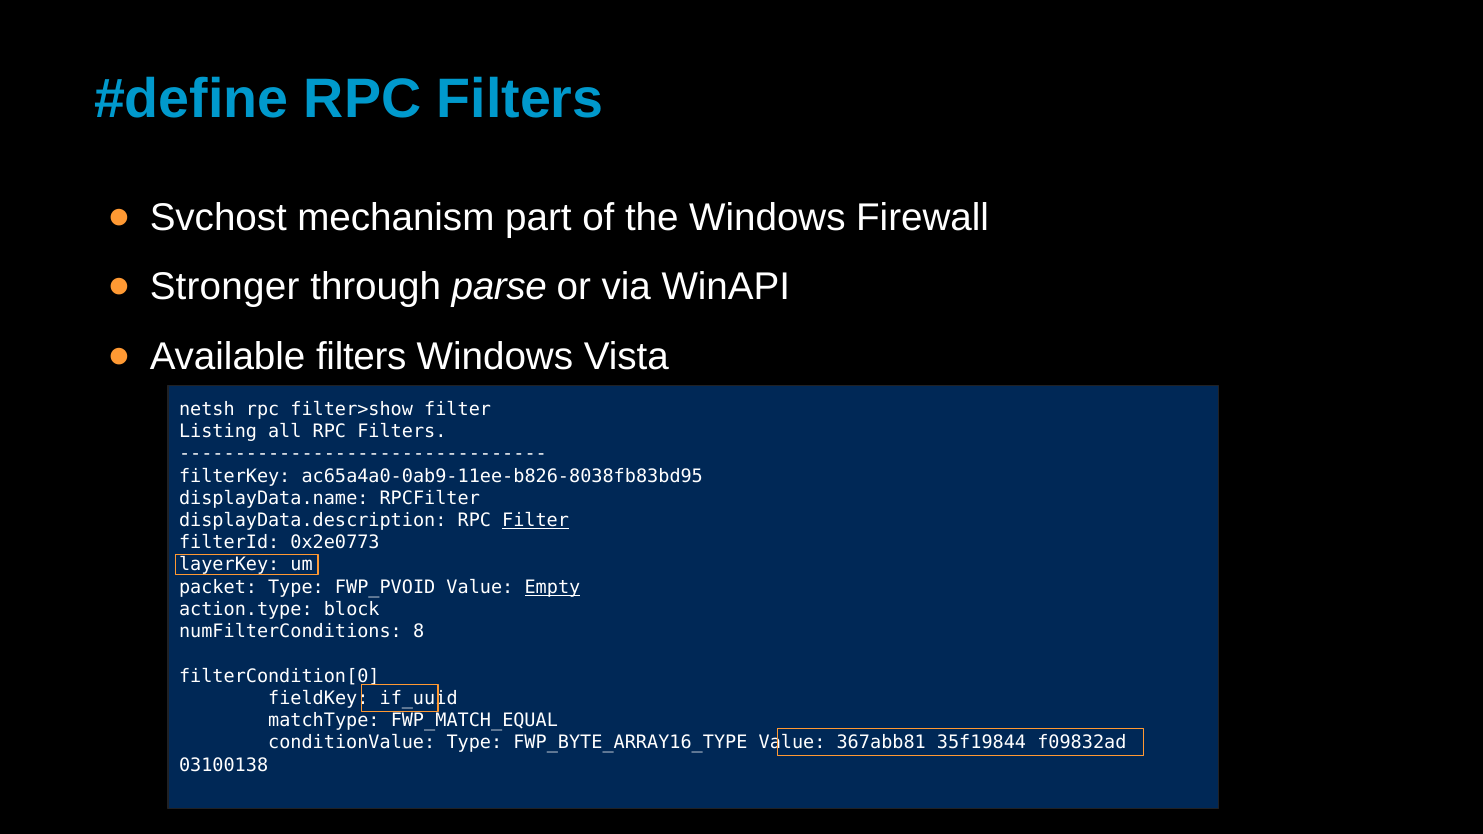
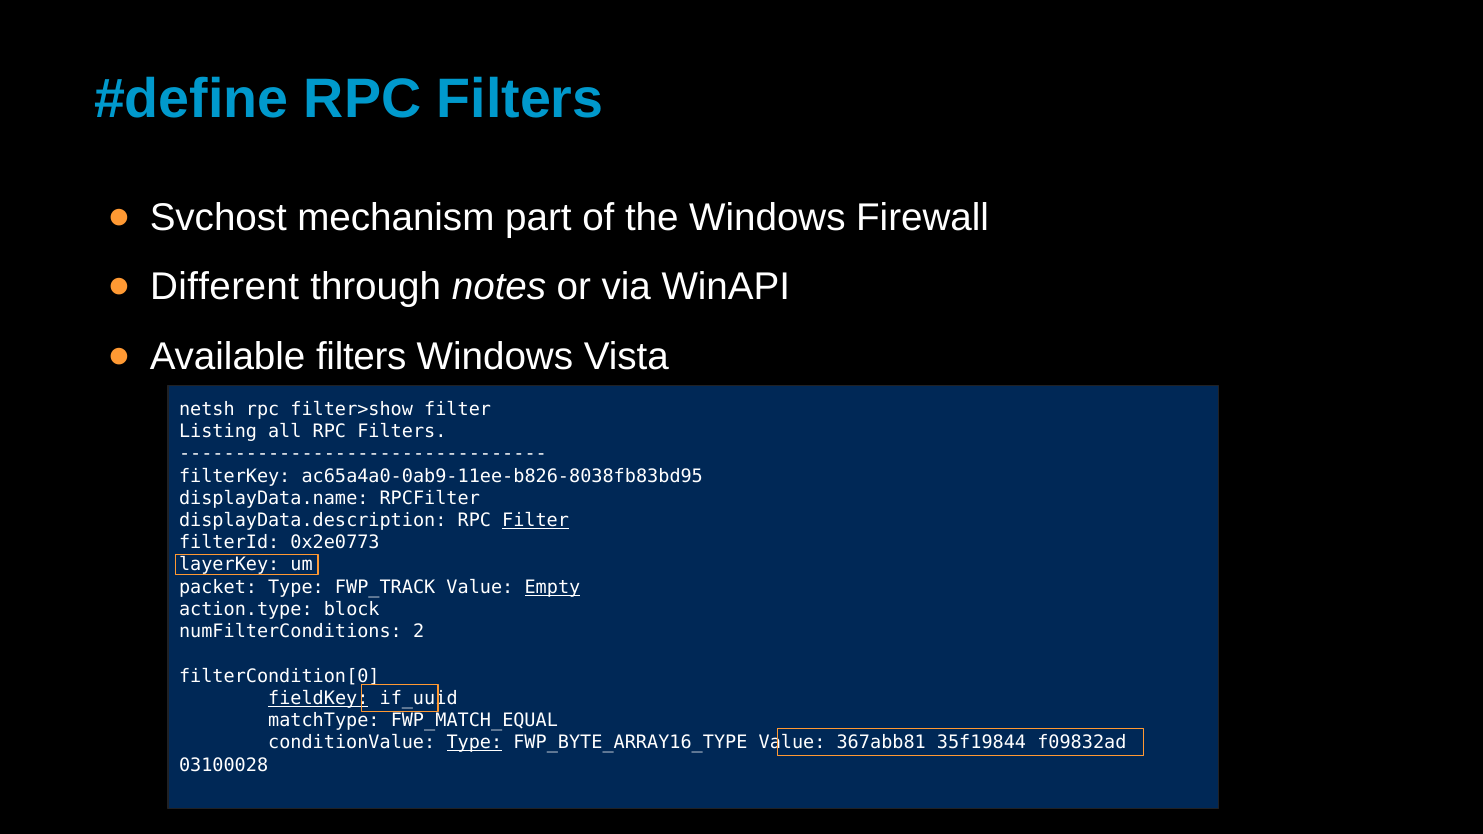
Stronger: Stronger -> Different (225, 287)
parse: parse -> notes (499, 287)
FWP_PVOID: FWP_PVOID -> FWP_TRACK (385, 587)
8: 8 -> 2 (419, 632)
fieldKey underline: none -> present (318, 698)
Type underline: none -> present (474, 743)
03100138: 03100138 -> 03100028 (224, 765)
